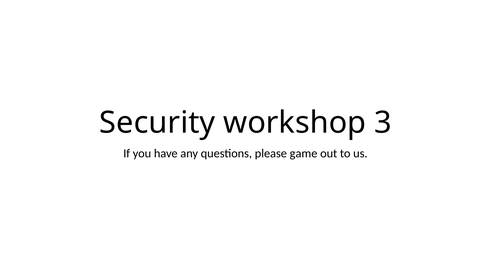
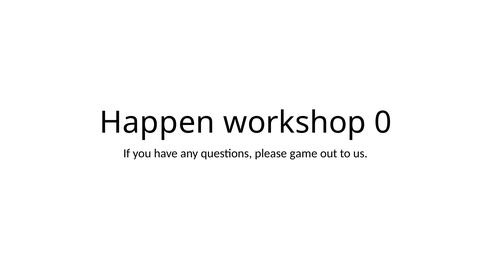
Security: Security -> Happen (157, 123)
3: 3 -> 0 (383, 123)
